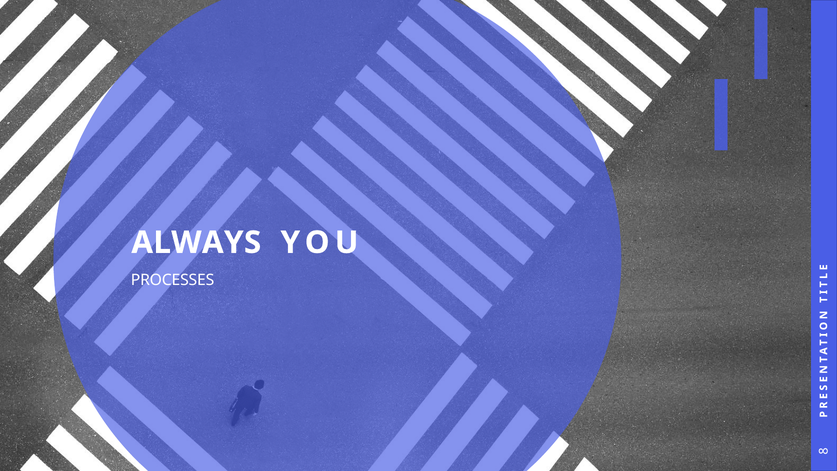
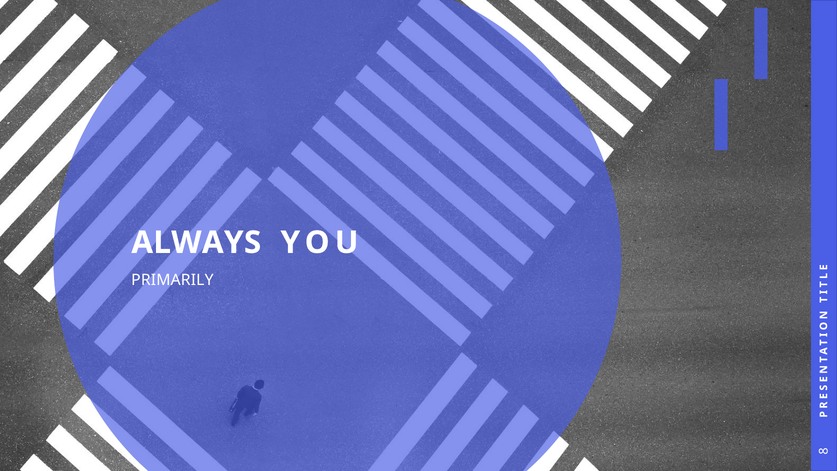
PROCESSES: PROCESSES -> PRIMARILY (172, 280)
